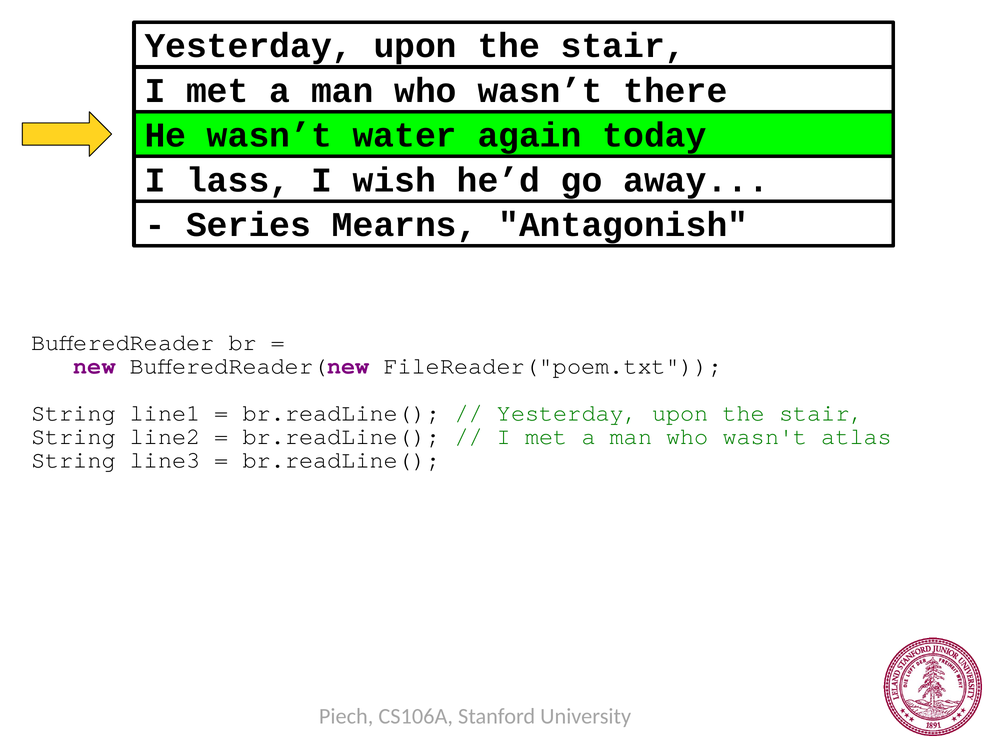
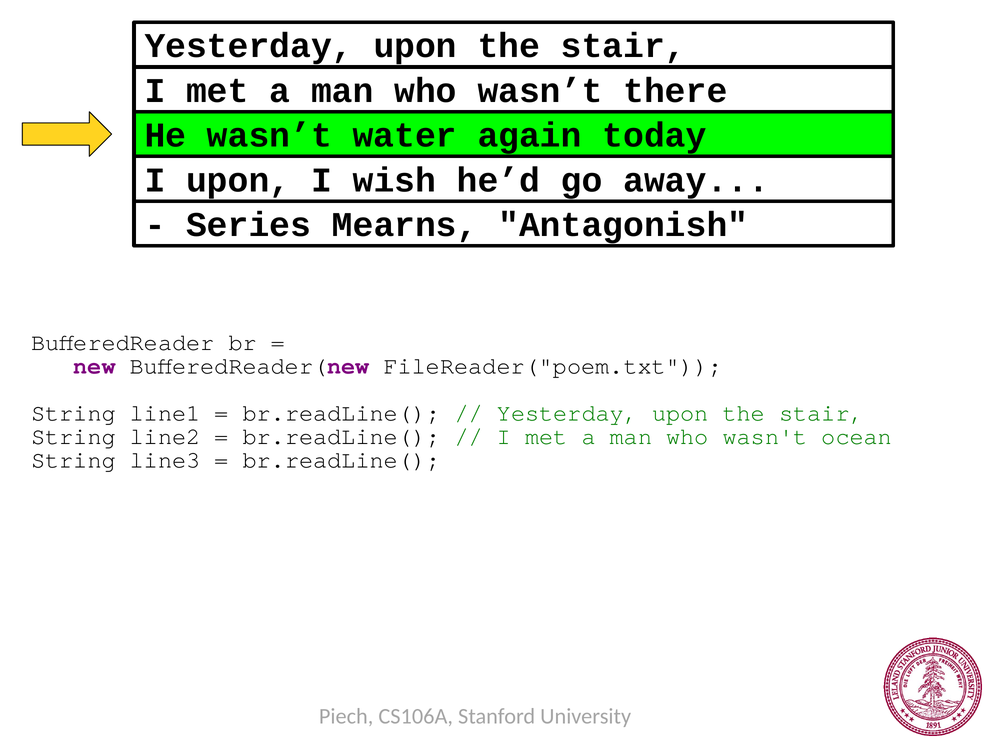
I lass: lass -> upon (238, 180)
atlas: atlas -> ocean (857, 436)
